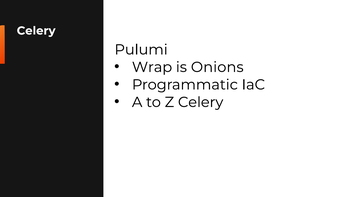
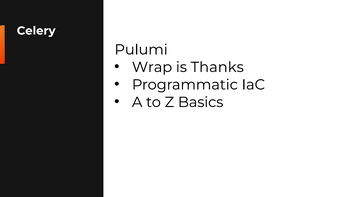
Onions: Onions -> Thanks (217, 67)
Z Celery: Celery -> Basics (201, 102)
